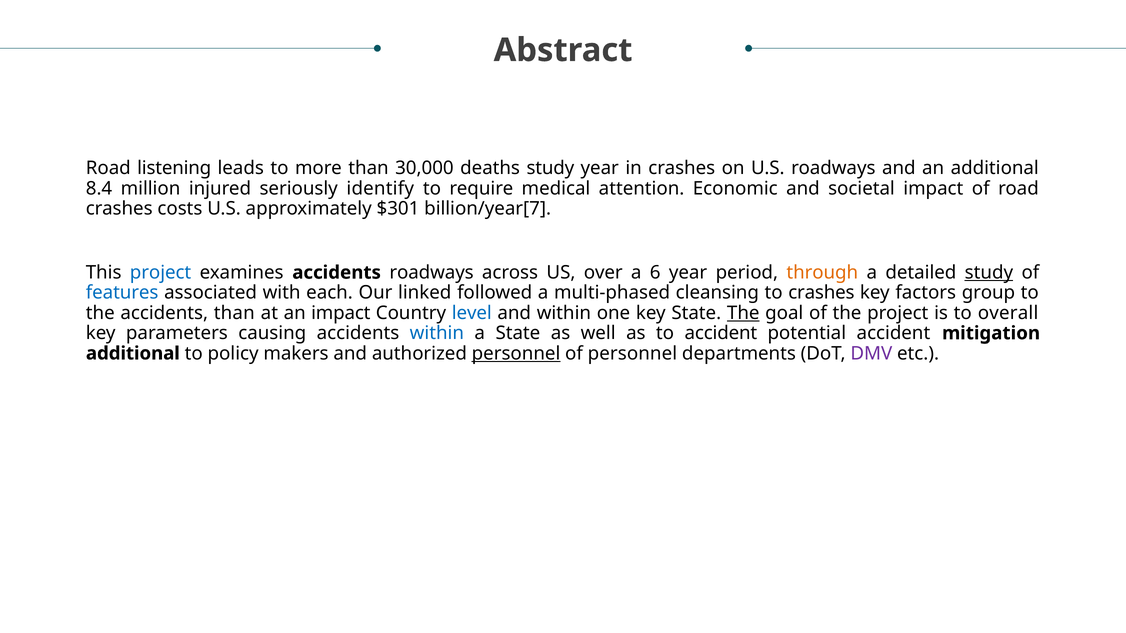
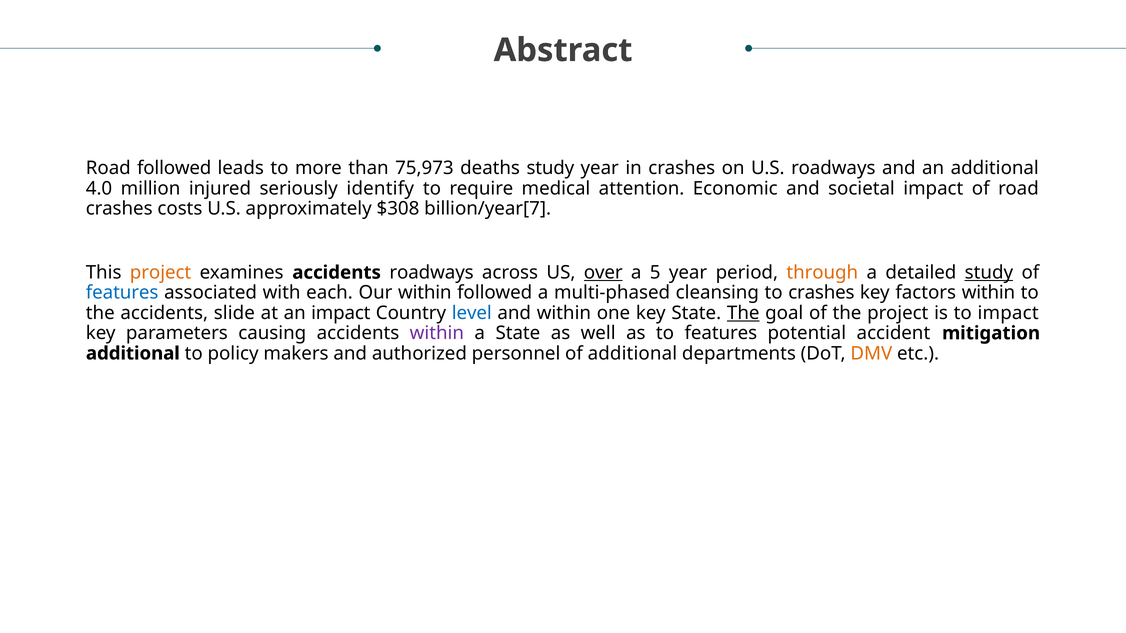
Road listening: listening -> followed (174, 168)
30,000: 30,000 -> 75,973 (424, 168)
8.4: 8.4 -> 4.0 (99, 189)
$301: $301 -> $308 (398, 209)
project colour: blue -> orange (161, 273)
over underline: none -> present (603, 273)
6: 6 -> 5 (655, 273)
Our linked: linked -> within (425, 293)
factors group: group -> within (988, 293)
accidents than: than -> slide (234, 313)
to overall: overall -> impact (1008, 313)
within colour: blue -> purple (437, 333)
to accident: accident -> features (721, 333)
personnel underline: present -> none (516, 354)
of personnel: personnel -> additional (632, 354)
DMV colour: purple -> orange (871, 354)
